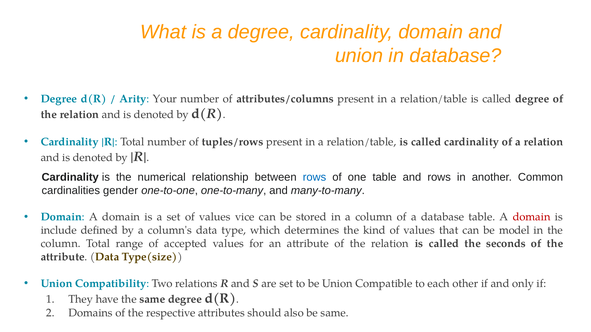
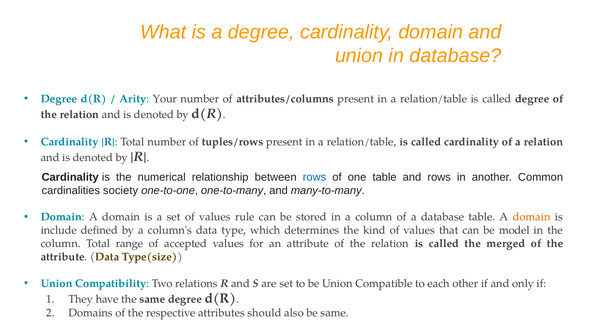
gender: gender -> society (121, 191)
vice: vice -> rule (245, 217)
domain colour: red -> orange (532, 217)
seconds: seconds -> merged (506, 244)
